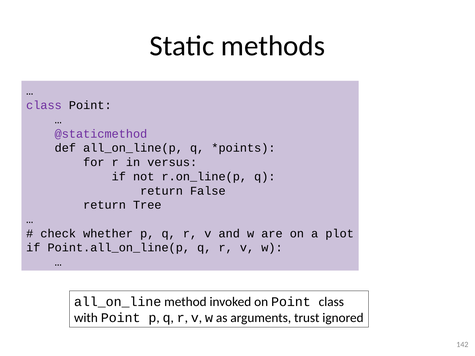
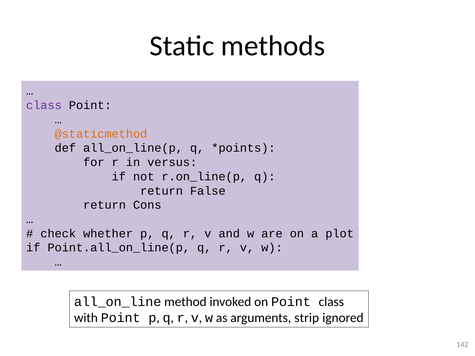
@staticmethod colour: purple -> orange (101, 134)
Tree: Tree -> Cons (147, 205)
trust: trust -> strip (307, 318)
